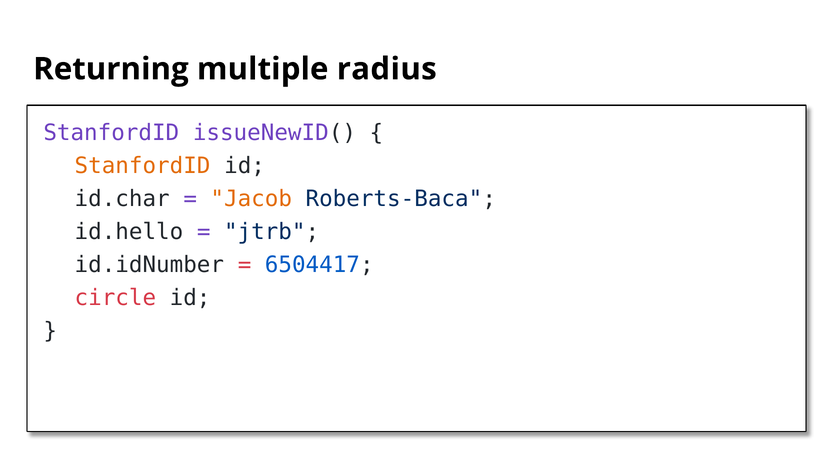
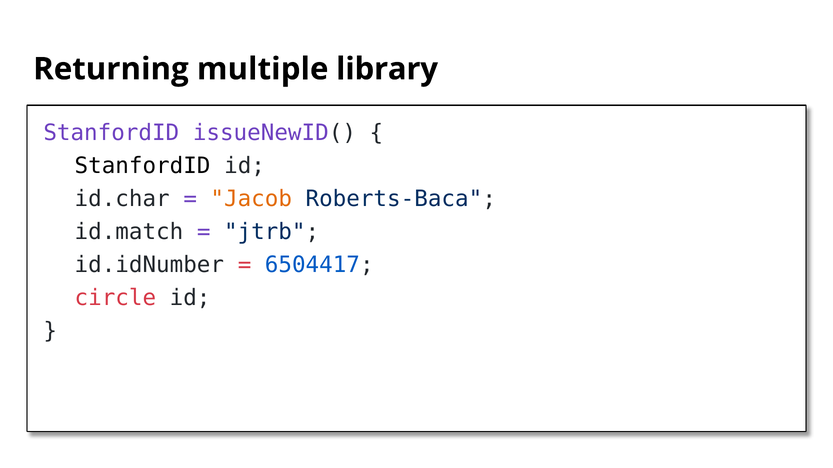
radius: radius -> library (387, 69)
StanfordID colour: orange -> black (143, 166)
id.hello: id.hello -> id.match (129, 232)
